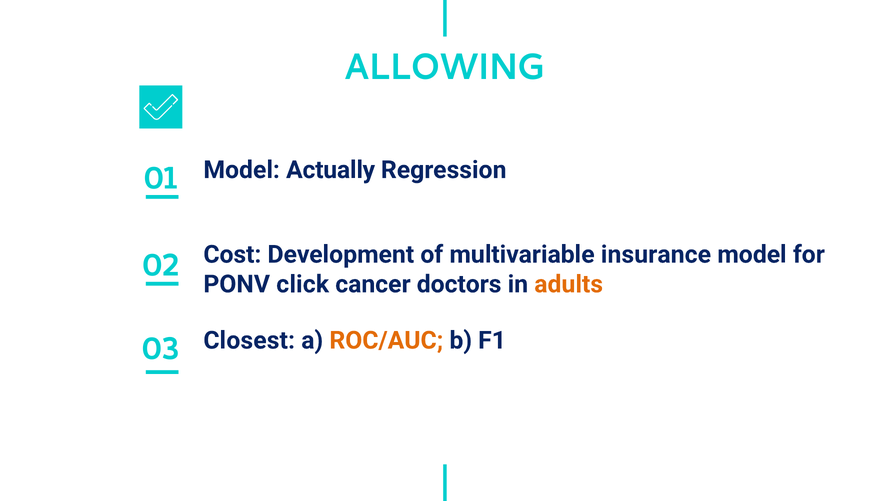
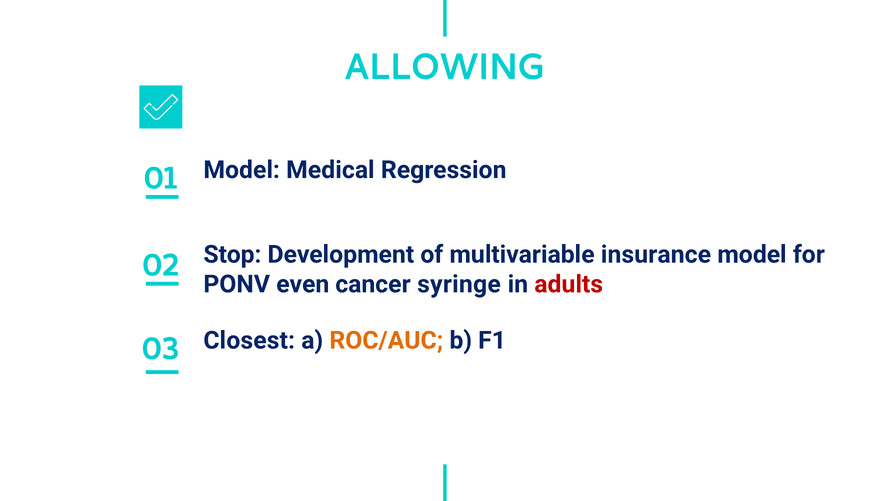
Actually: Actually -> Medical (330, 170)
Cost: Cost -> Stop (232, 254)
click: click -> even (303, 284)
doctors: doctors -> syringe (459, 284)
adults colour: orange -> red (569, 284)
